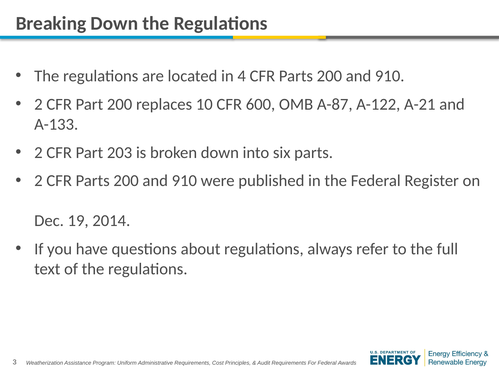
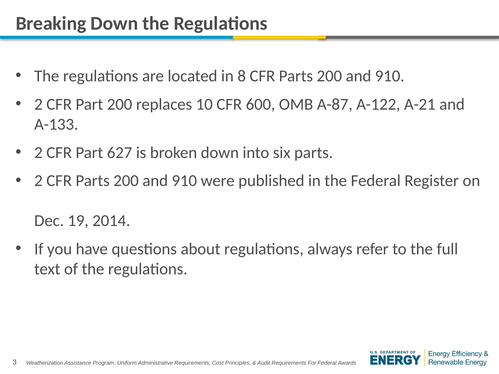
4: 4 -> 8 (242, 76)
203: 203 -> 627 (120, 153)
